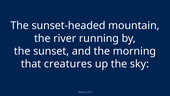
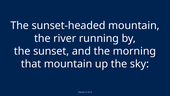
that creatures: creatures -> mountain (68, 64)
